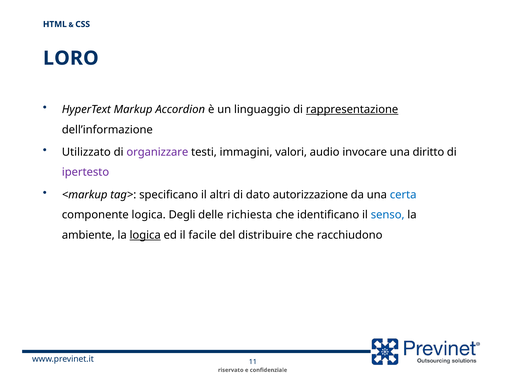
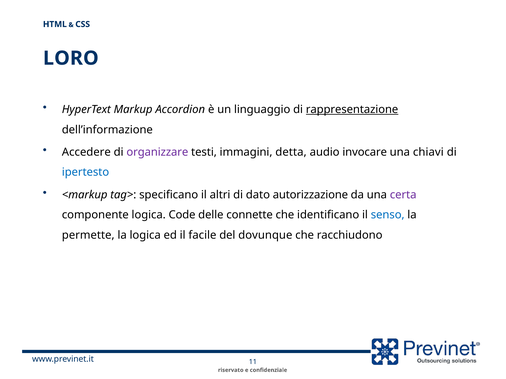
Utilizzato: Utilizzato -> Accedere (86, 152)
valori: valori -> detta (291, 152)
diritto: diritto -> chiavi (428, 152)
ipertesto colour: purple -> blue (86, 172)
certa colour: blue -> purple (403, 195)
Degli: Degli -> Code (182, 215)
richiesta: richiesta -> connette (250, 215)
ambiente: ambiente -> permette (88, 235)
logica underline: present -> none (145, 235)
distribuire: distribuire -> dovunque (265, 235)
